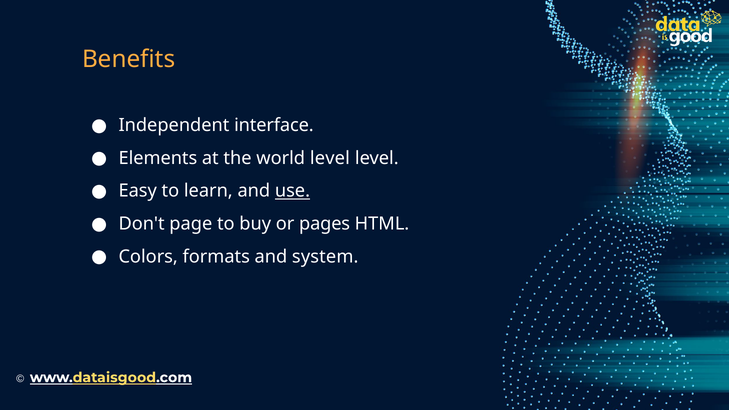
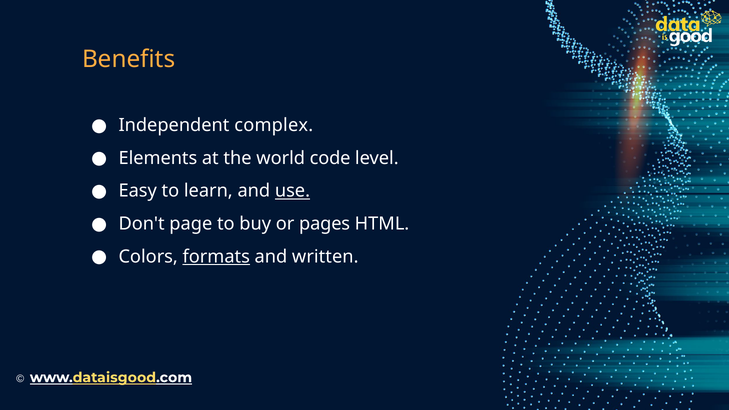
interface: interface -> complex (274, 125)
world level: level -> code (330, 158)
formats underline: none -> present (216, 257)
system: system -> written (325, 257)
